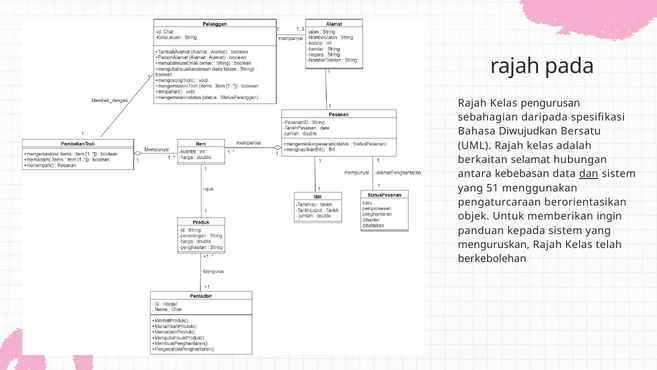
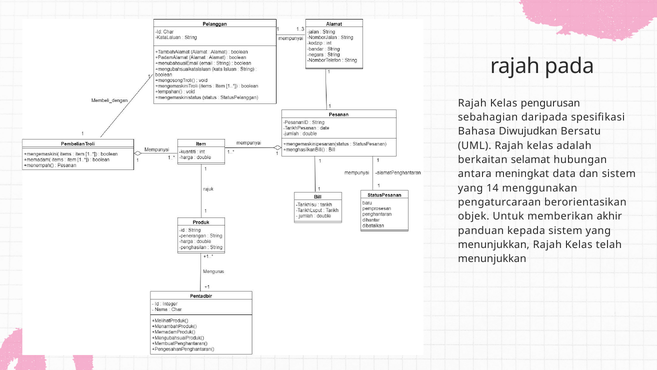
kebebasan: kebebasan -> meningkat (522, 174)
dan underline: present -> none (589, 174)
51: 51 -> 14 (493, 188)
ingin: ingin -> akhir (609, 216)
menguruskan: menguruskan -> menunjukkan (494, 245)
berkebolehan: berkebolehan -> menunjukkan (492, 259)
